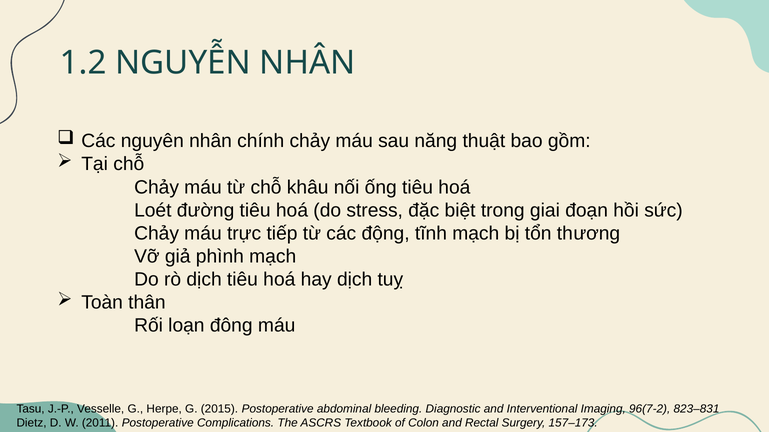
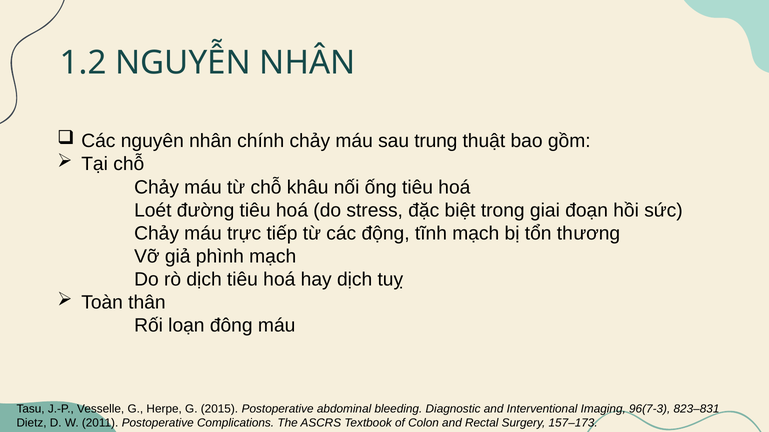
năng: năng -> trung (436, 141)
96(7-2: 96(7-2 -> 96(7-3 (650, 410)
